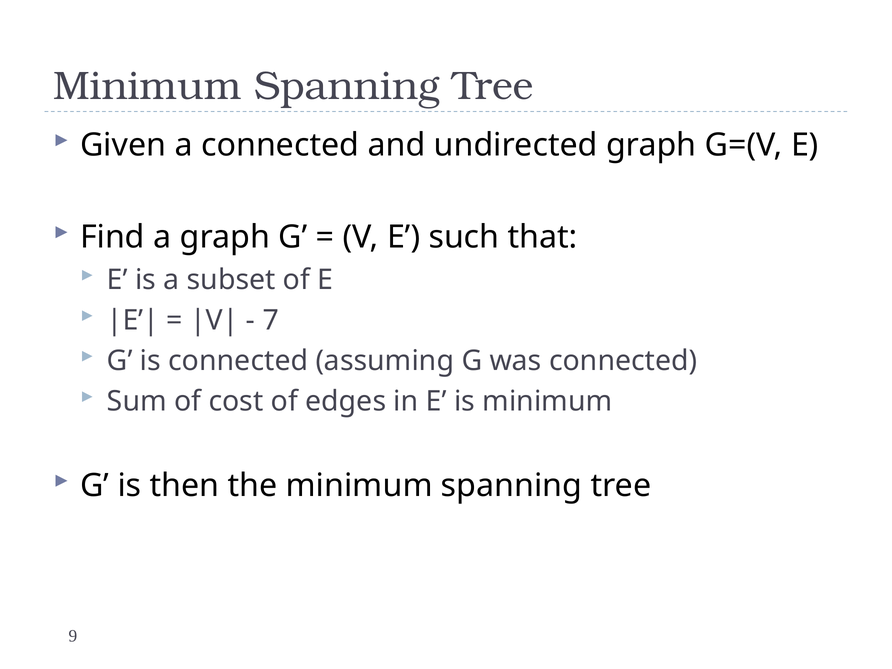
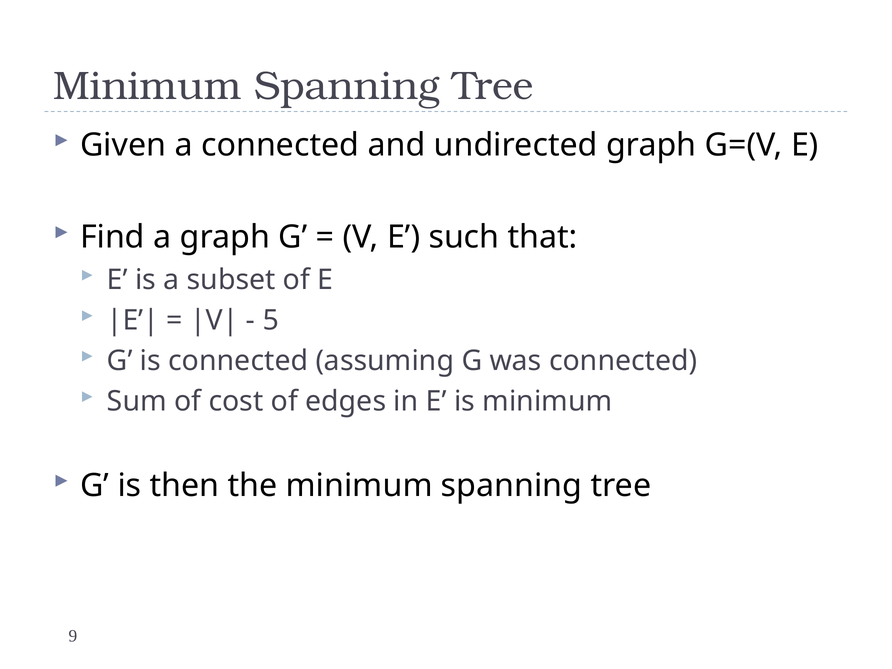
7: 7 -> 5 (271, 320)
